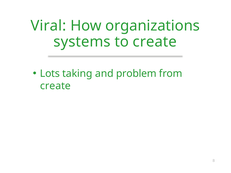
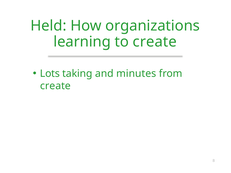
Viral: Viral -> Held (48, 26)
systems: systems -> learning (82, 42)
problem: problem -> minutes (136, 74)
